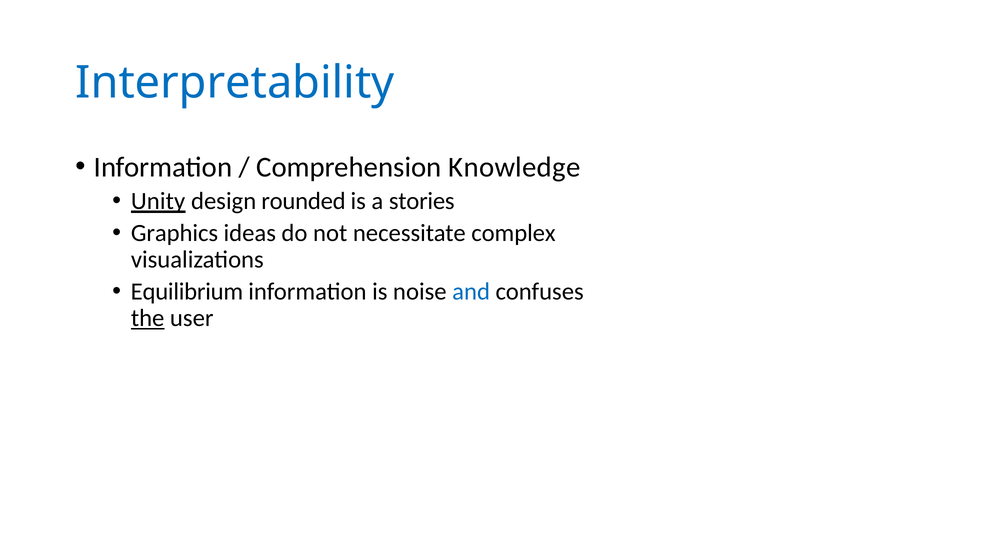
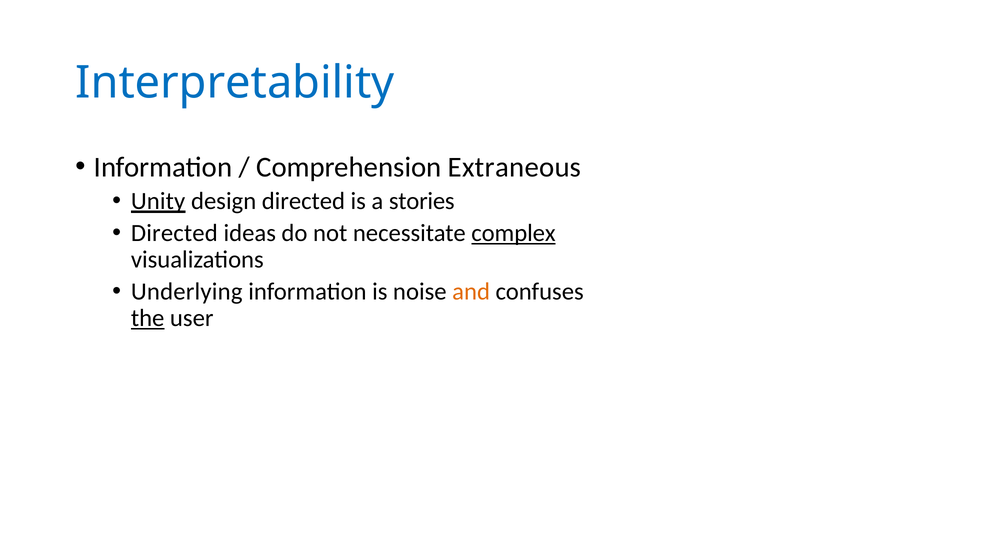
Knowledge: Knowledge -> Extraneous (515, 167)
design rounded: rounded -> directed (303, 201)
Graphics: Graphics -> Directed (174, 233)
complex underline: none -> present (513, 233)
Equilibrium: Equilibrium -> Underlying (187, 291)
and colour: blue -> orange (471, 291)
